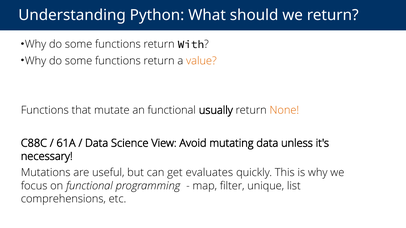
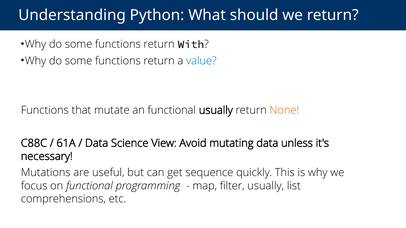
value colour: orange -> blue (201, 61)
evaluates: evaluates -> sequence (209, 173)
filter unique: unique -> usually (266, 186)
